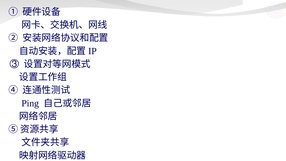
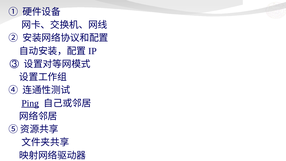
Ping underline: none -> present (30, 103)
